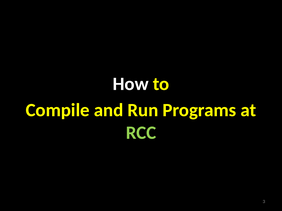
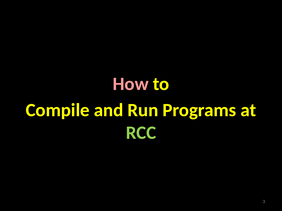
How colour: white -> pink (131, 84)
